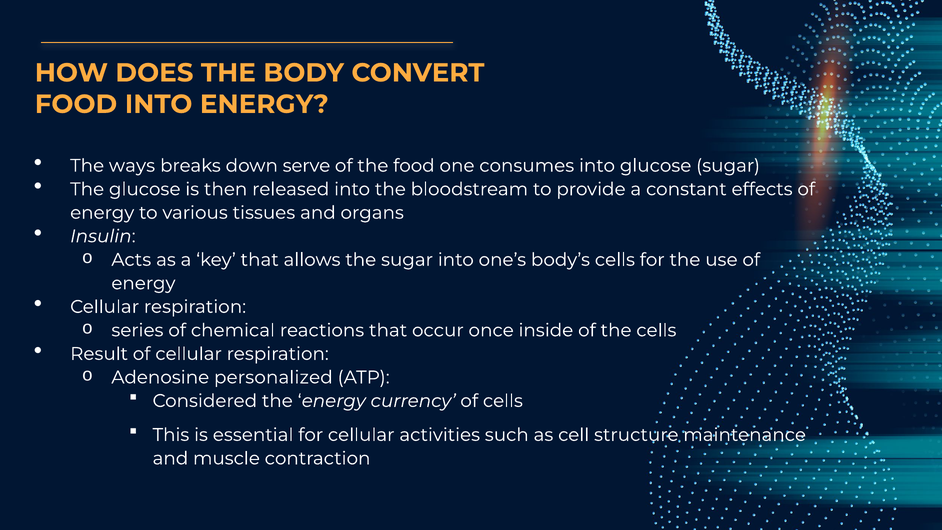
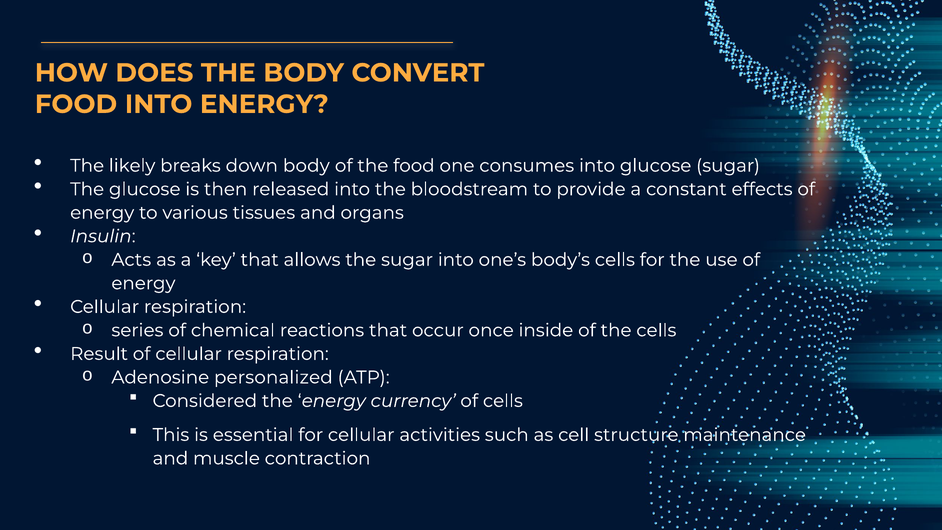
ways: ways -> likely (132, 166)
down serve: serve -> body (306, 166)
